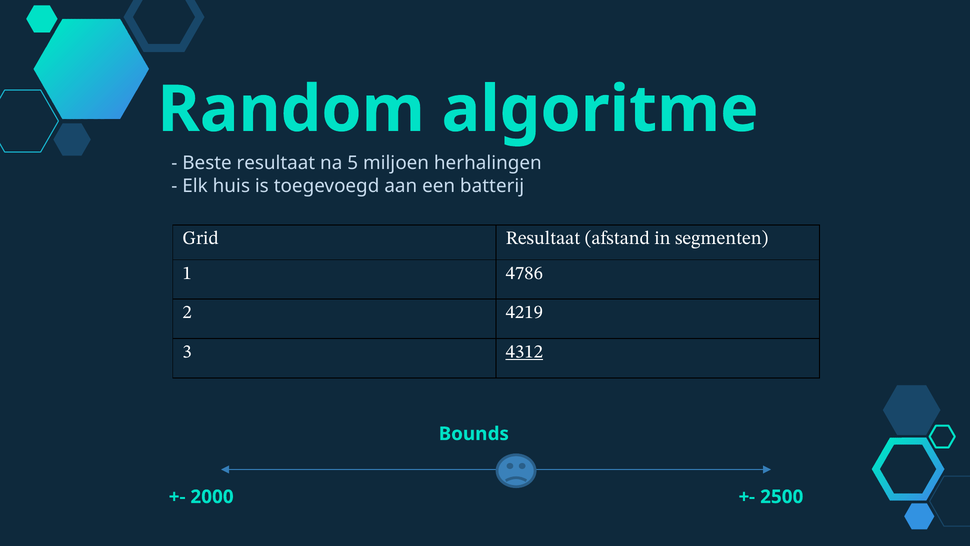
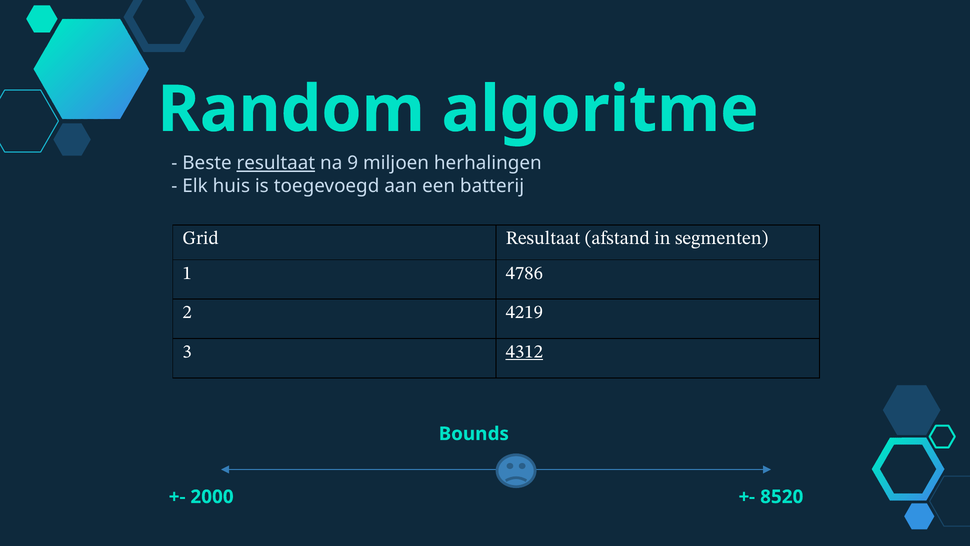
resultaat underline: none -> present (276, 163)
5: 5 -> 9 (353, 163)
2500: 2500 -> 8520 (782, 497)
